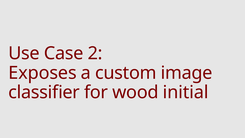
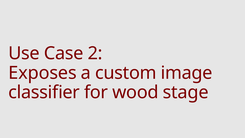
initial: initial -> stage (186, 92)
